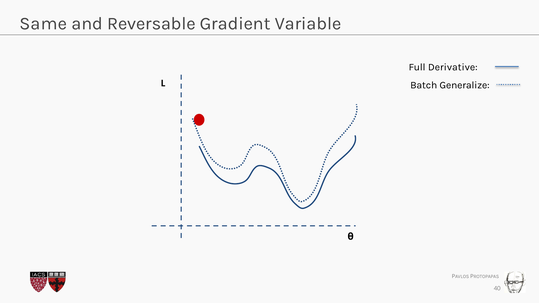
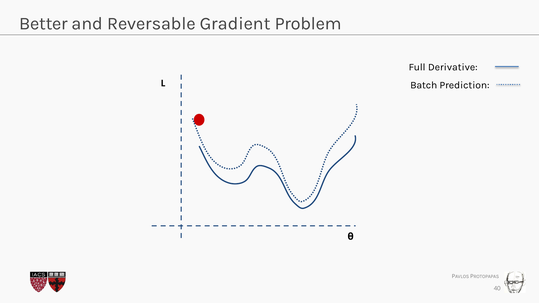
Same: Same -> Better (43, 24)
Variable: Variable -> Problem (308, 24)
Generalize: Generalize -> Prediction (465, 85)
